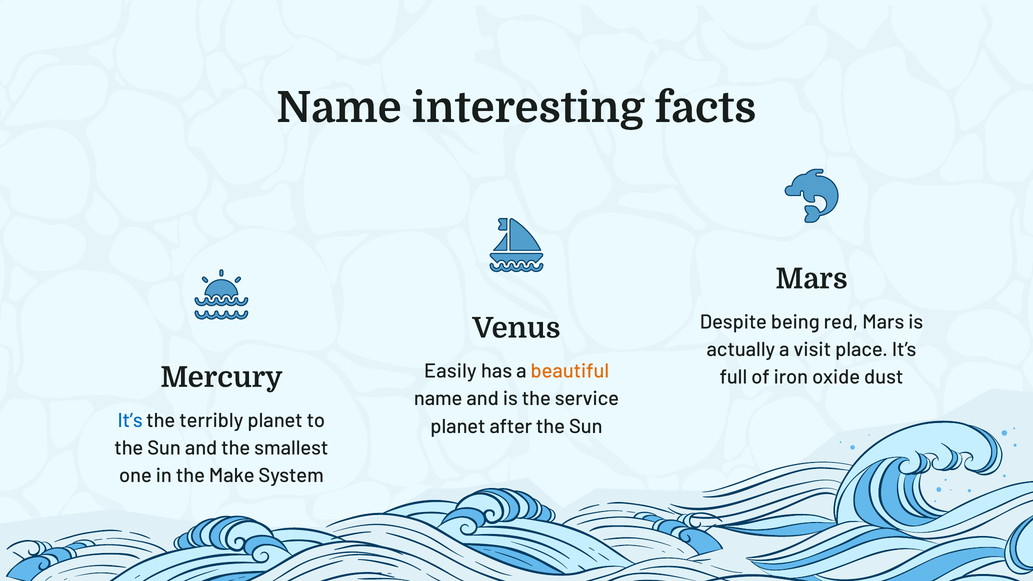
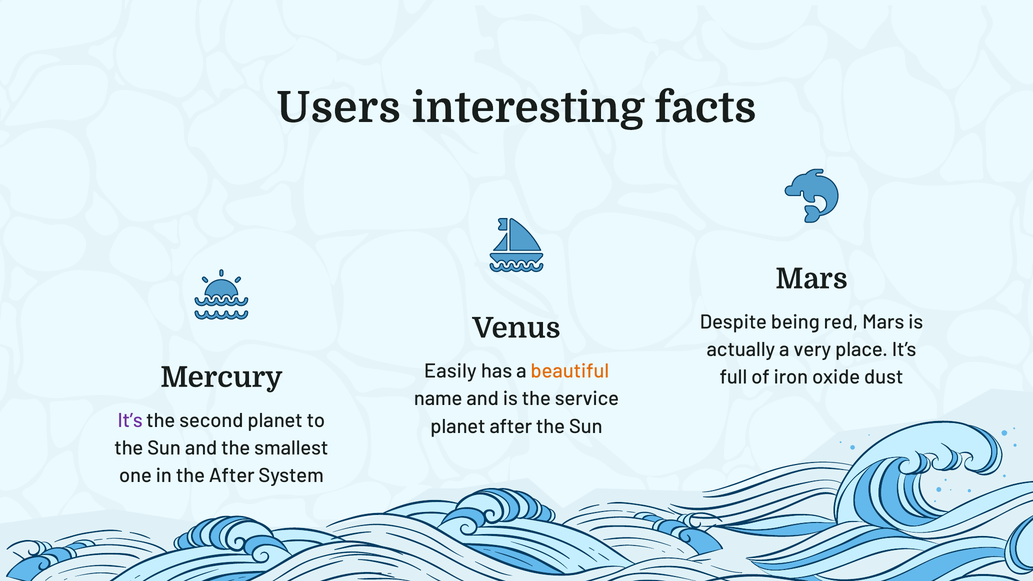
Name: Name -> Users (339, 108)
visit: visit -> very (812, 350)
It’s colour: blue -> purple (130, 421)
terribly: terribly -> second (211, 421)
the Make: Make -> After (232, 476)
